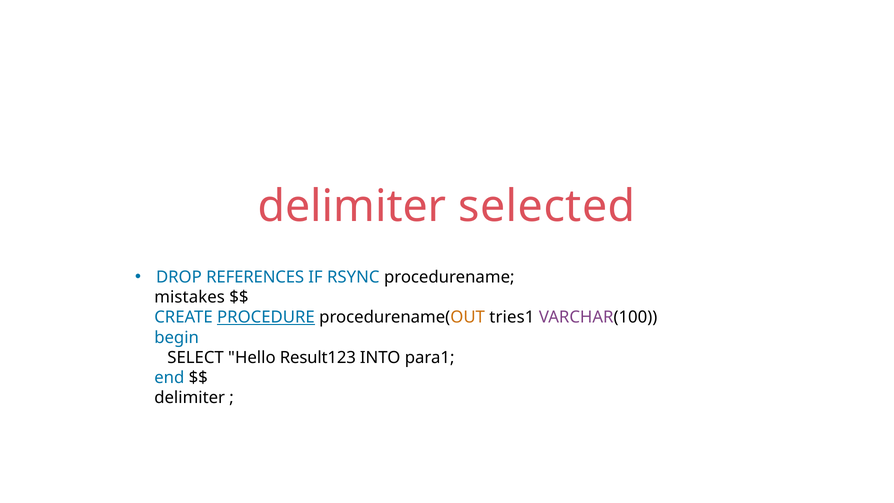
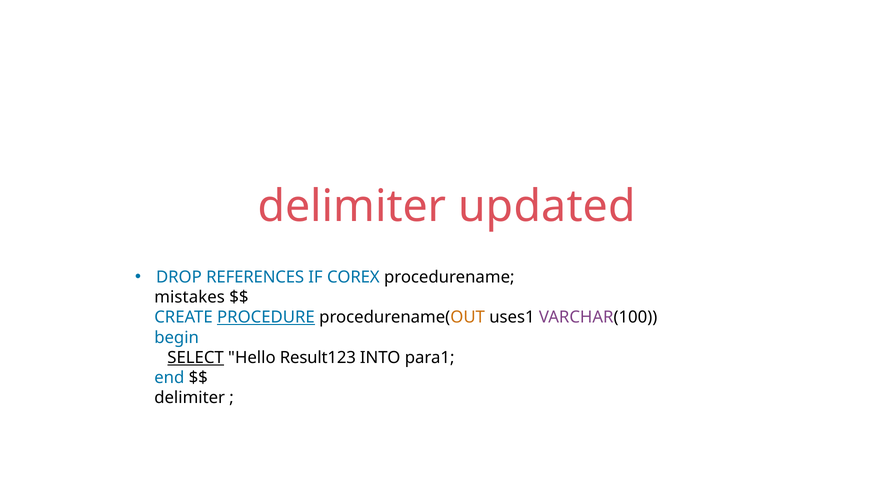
selected: selected -> updated (547, 206)
RSYNC: RSYNC -> COREX (353, 277)
tries1: tries1 -> uses1 (512, 317)
SELECT underline: none -> present (196, 358)
